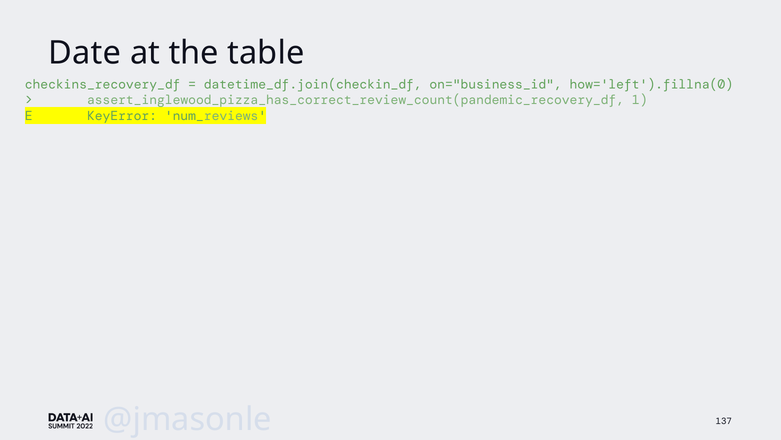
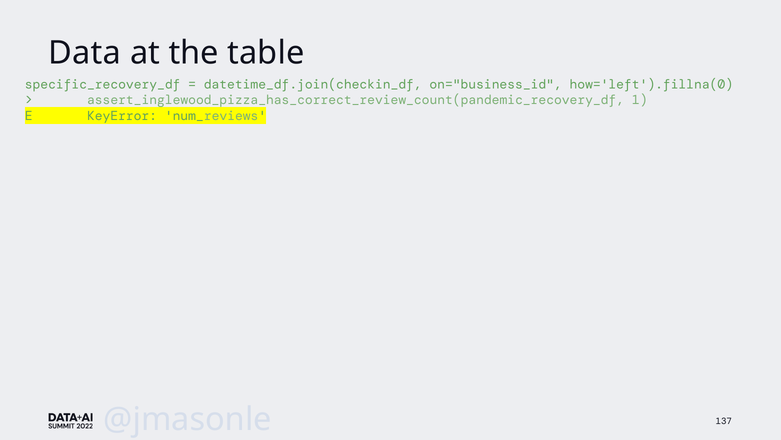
Date: Date -> Data (85, 53)
checkins_recovery_df: checkins_recovery_df -> specific_recovery_df (103, 84)
